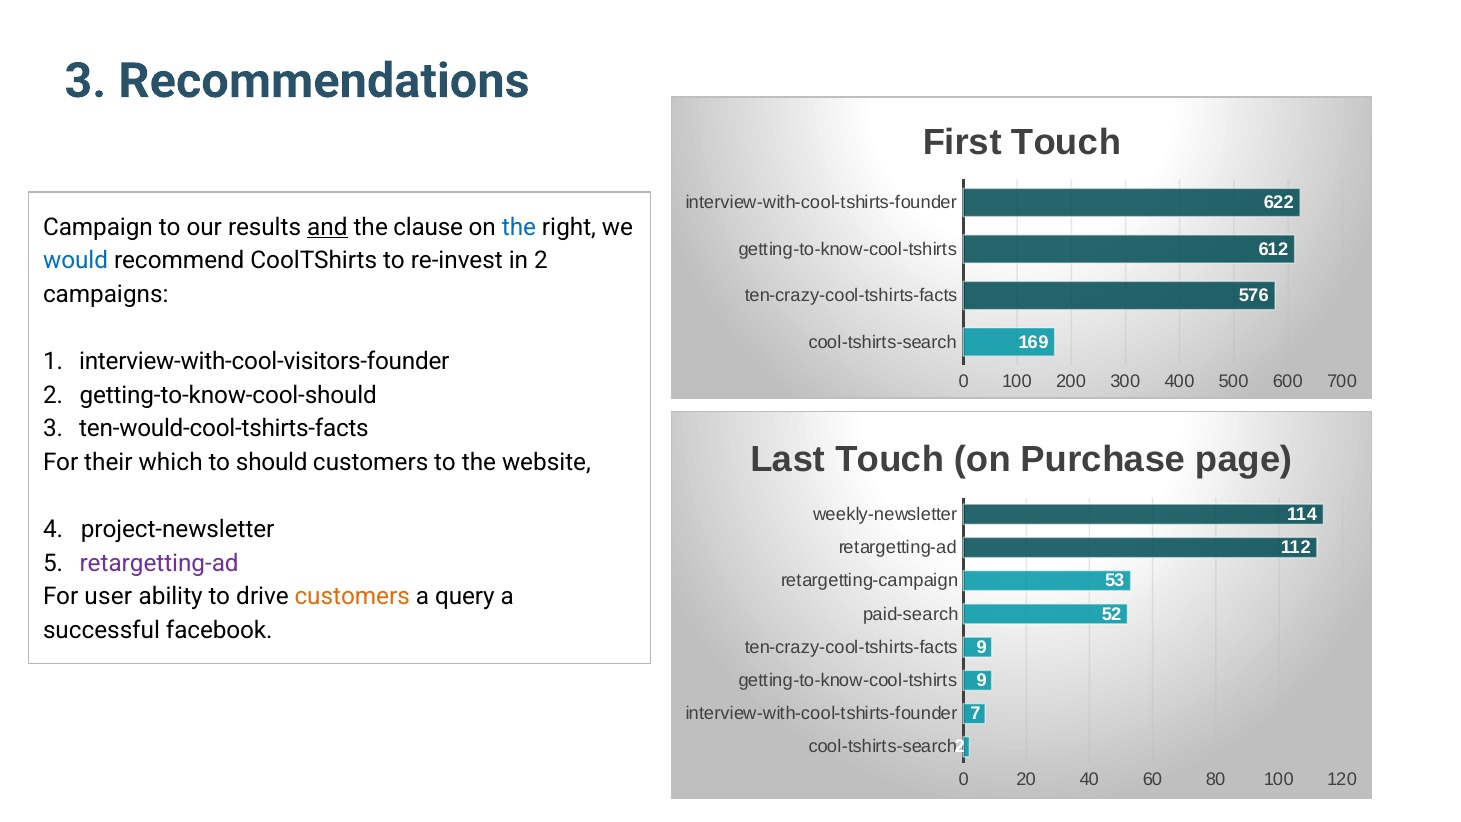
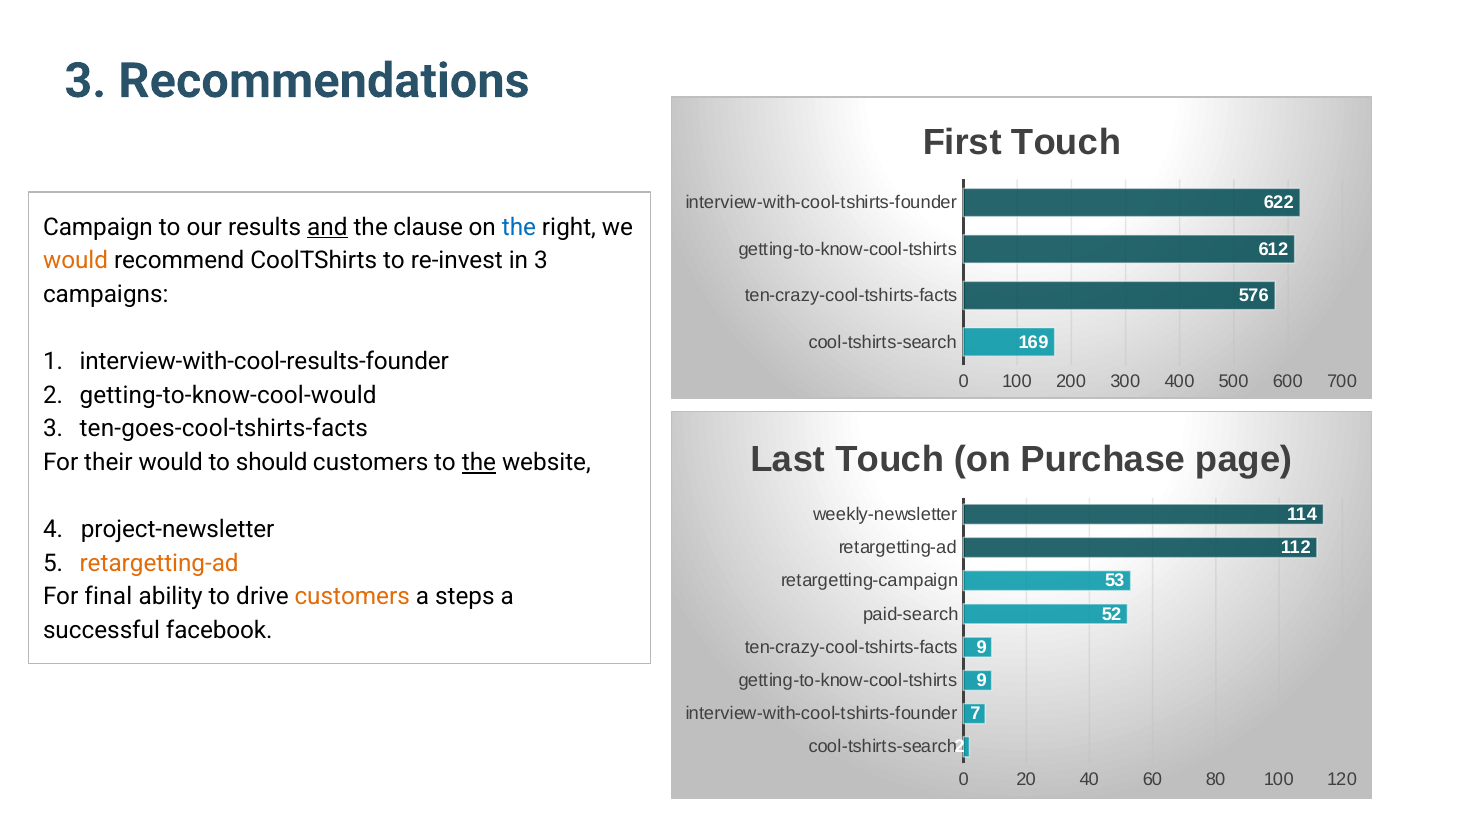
would colour: blue -> orange (76, 261)
in 2: 2 -> 3 (541, 261)
interview-with-cool-visitors-founder: interview-with-cool-visitors-founder -> interview-with-cool-results-founder (264, 362)
getting-to-know-cool-should: getting-to-know-cool-should -> getting-to-know-cool-would (228, 395)
ten-would-cool-tshirts-facts: ten-would-cool-tshirts-facts -> ten-goes-cool-tshirts-facts (224, 429)
their which: which -> would (171, 462)
the underline: none -> present (479, 462)
retargetting-ad colour: purple -> orange (159, 563)
user: user -> final (108, 597)
query: query -> steps (465, 597)
